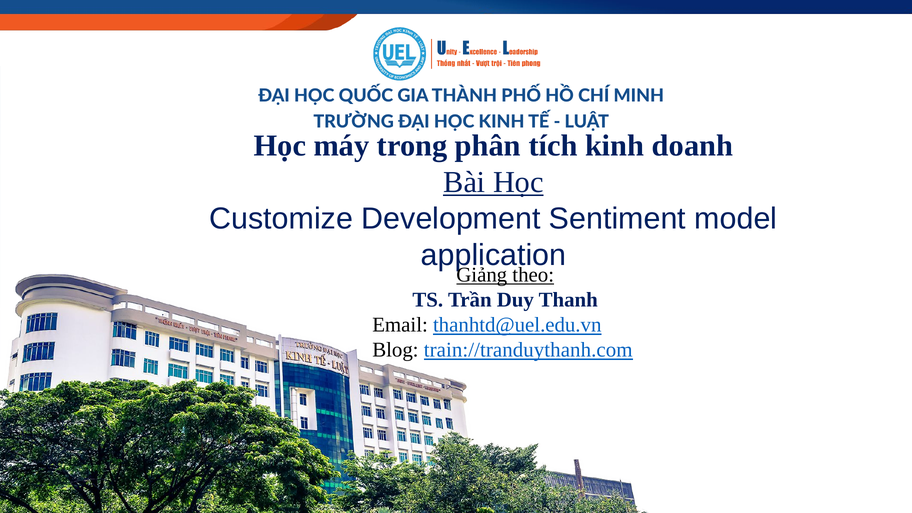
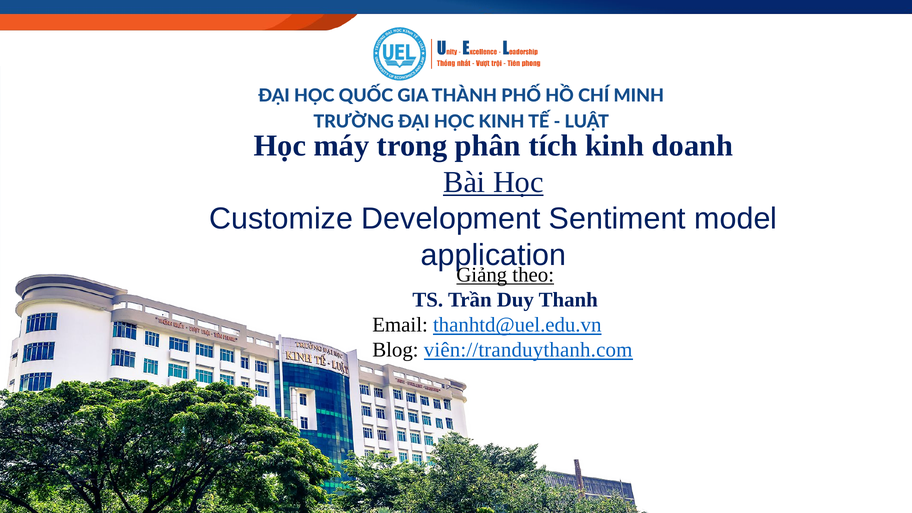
train://tranduythanh.com: train://tranduythanh.com -> viên://tranduythanh.com (528, 350)
